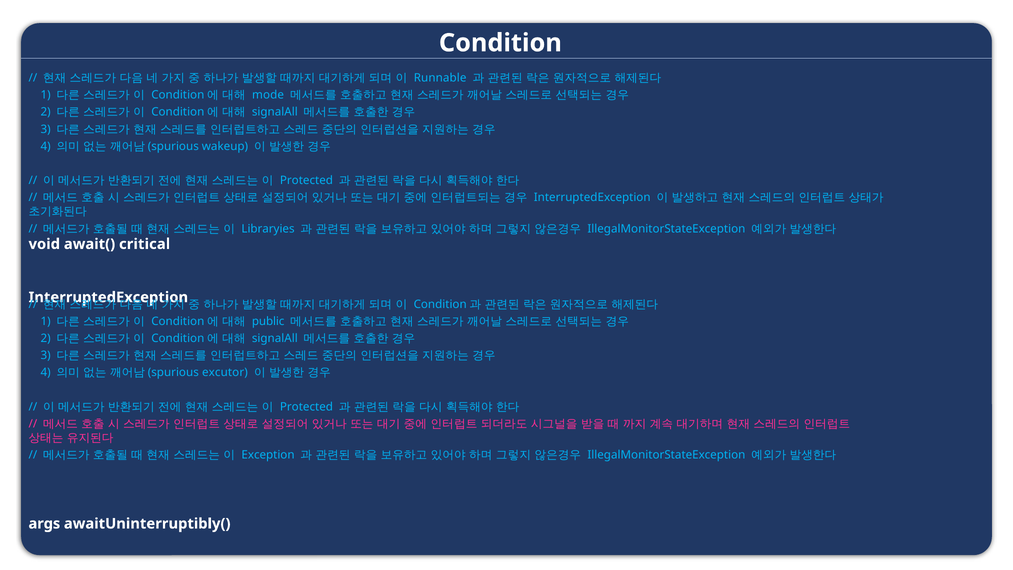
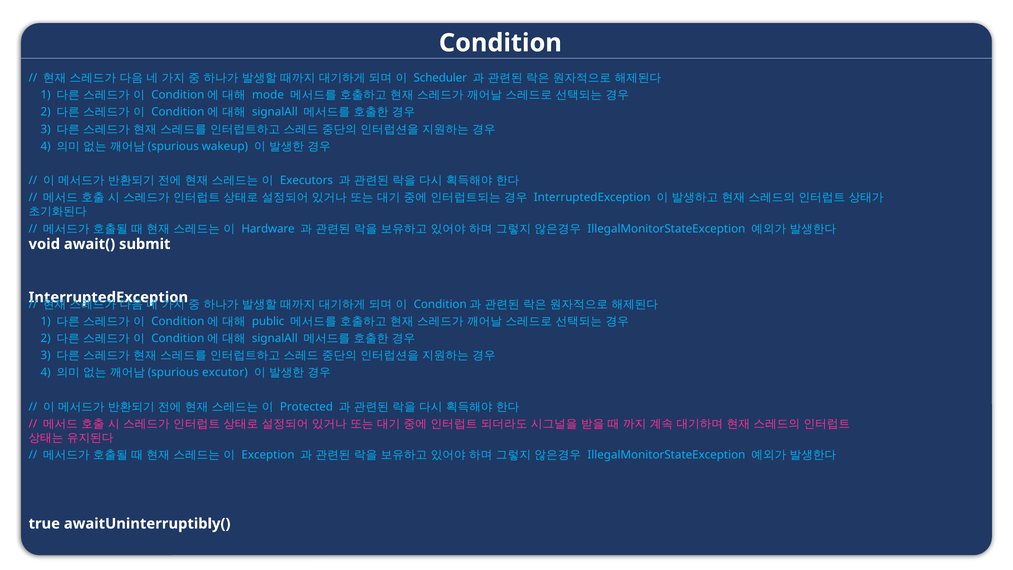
Runnable: Runnable -> Scheduler (440, 78)
Protected: Protected -> Executors (306, 180)
Libraryies: Libraryies -> Hardware (268, 229)
critical: critical -> submit (145, 244)
args: args -> true (44, 524)
